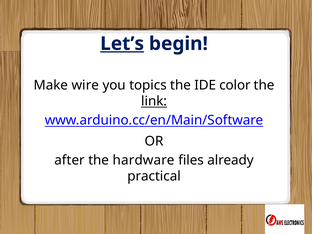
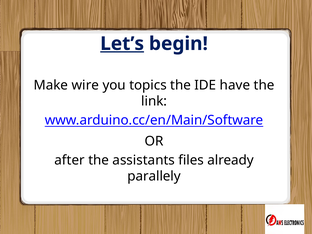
color: color -> have (235, 85)
link underline: present -> none (154, 101)
hardware: hardware -> assistants (144, 160)
practical: practical -> parallely (154, 176)
